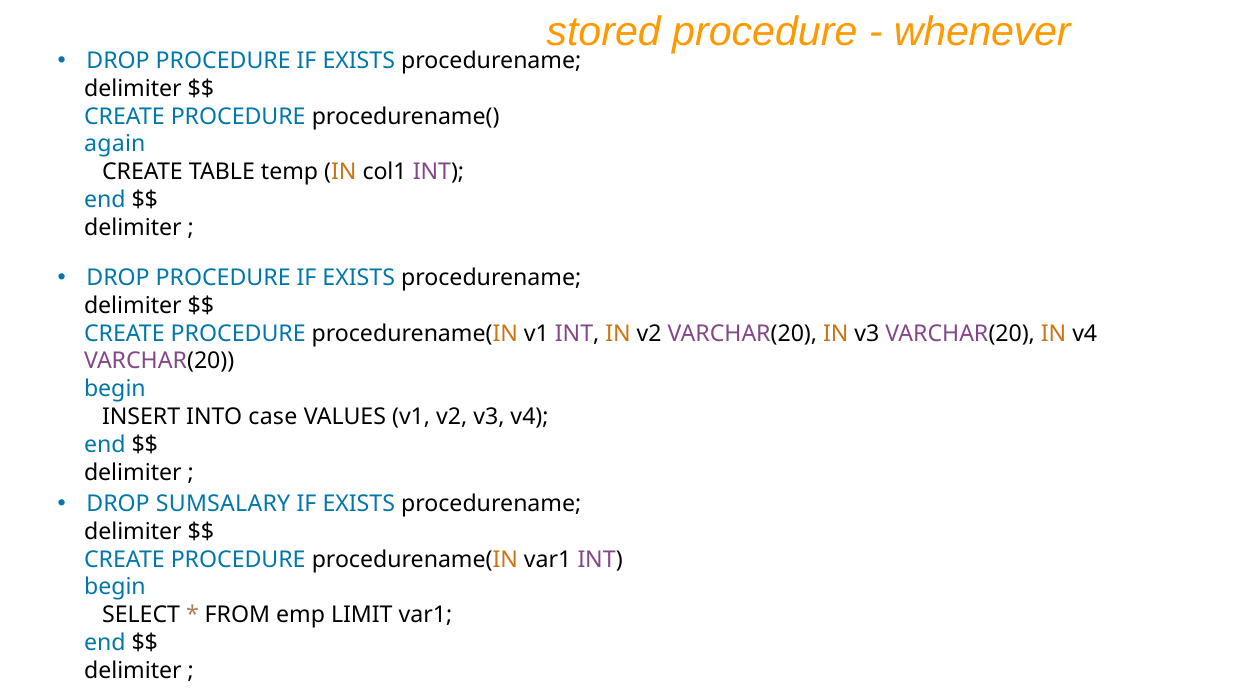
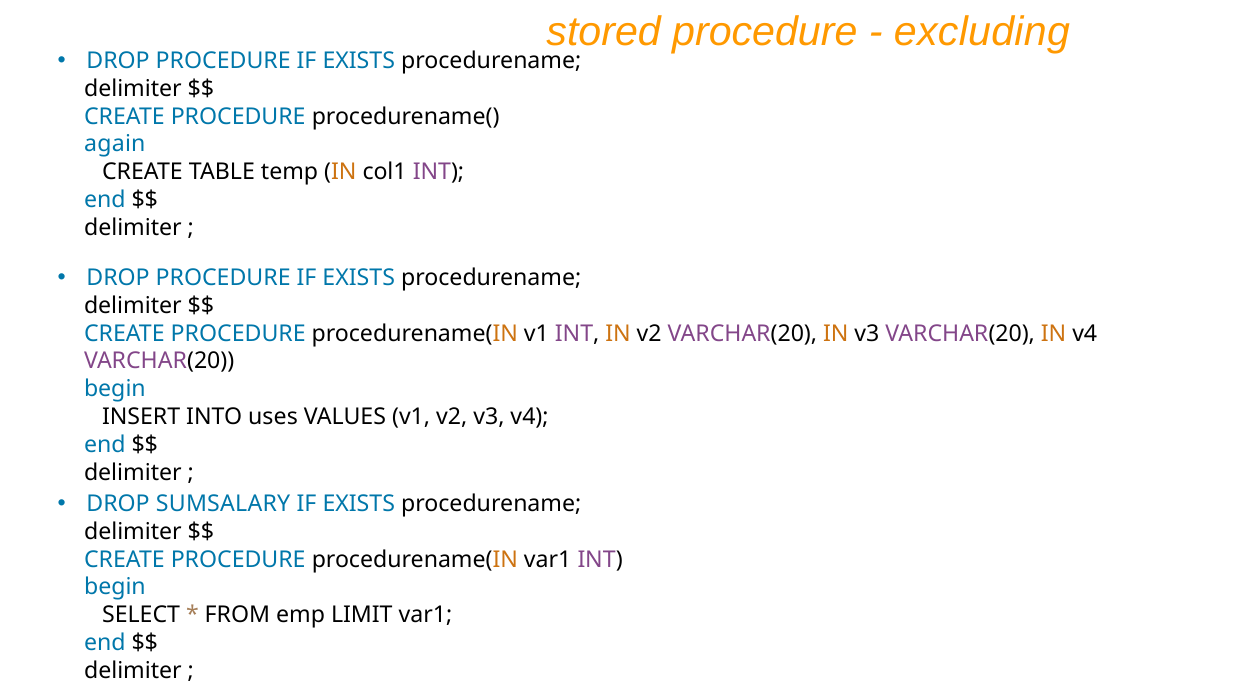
whenever: whenever -> excluding (982, 32)
case: case -> uses (273, 417)
